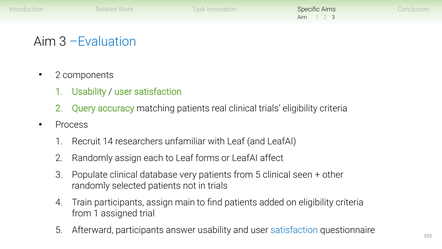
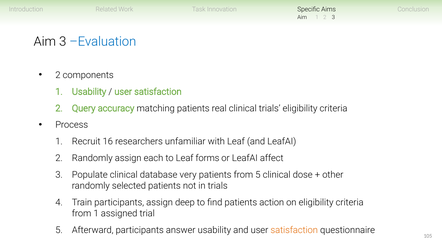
14: 14 -> 16 (108, 141)
seen: seen -> dose (303, 174)
main: main -> deep (185, 202)
added: added -> action (272, 202)
satisfaction colour: blue -> orange (294, 230)
